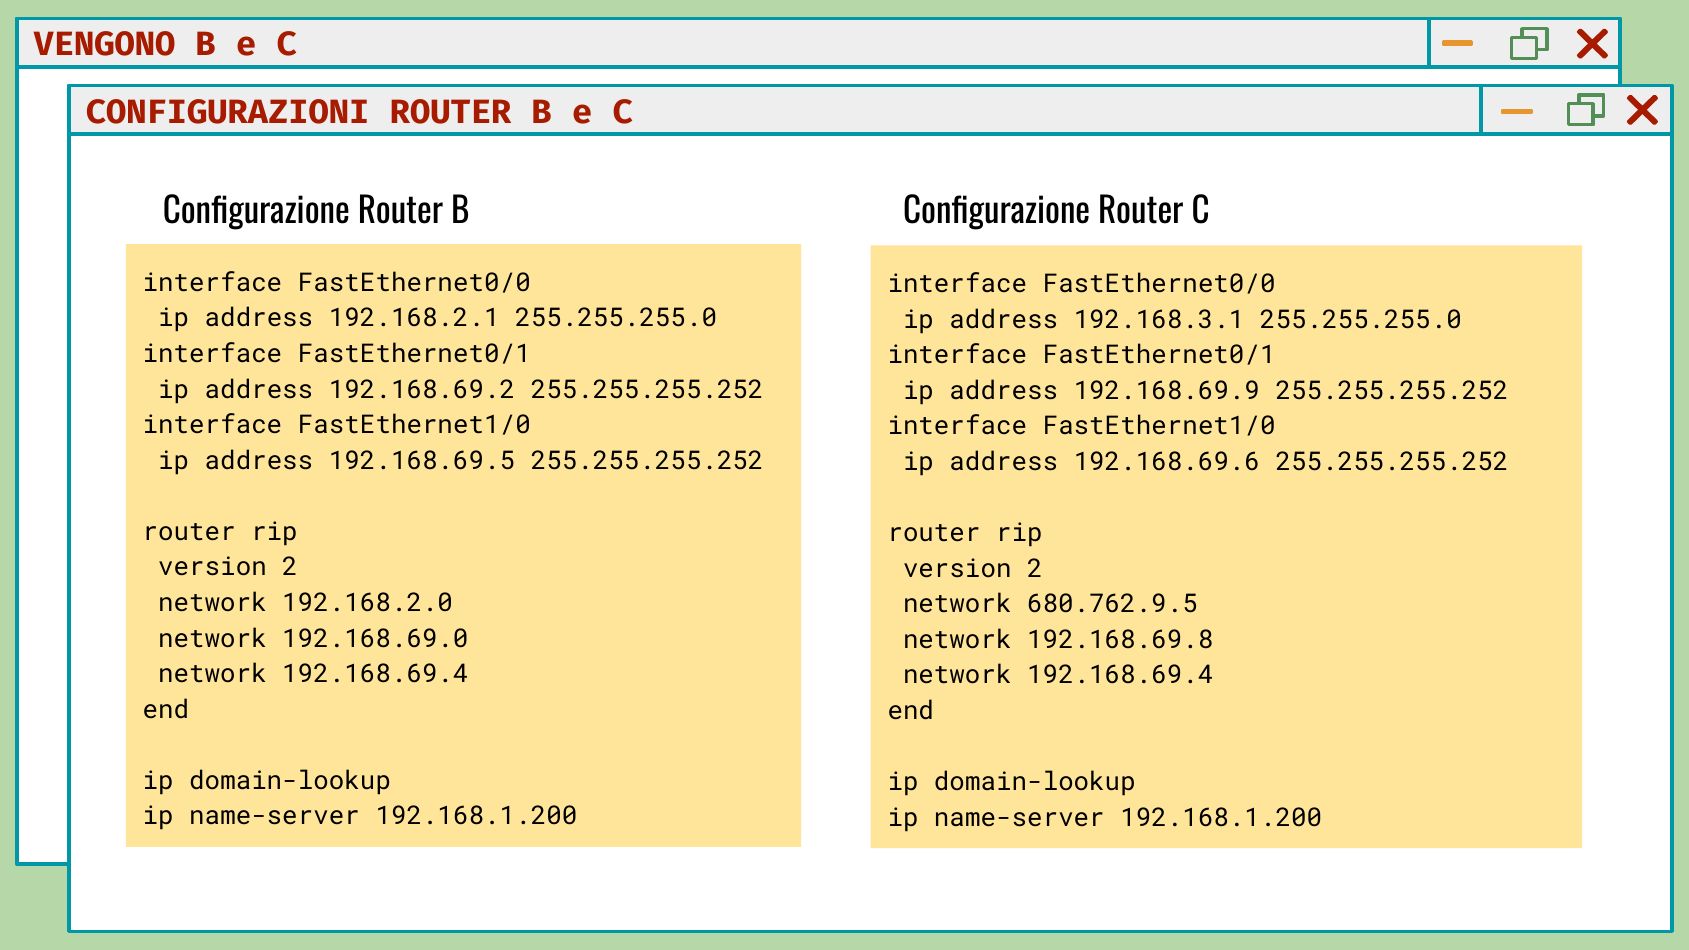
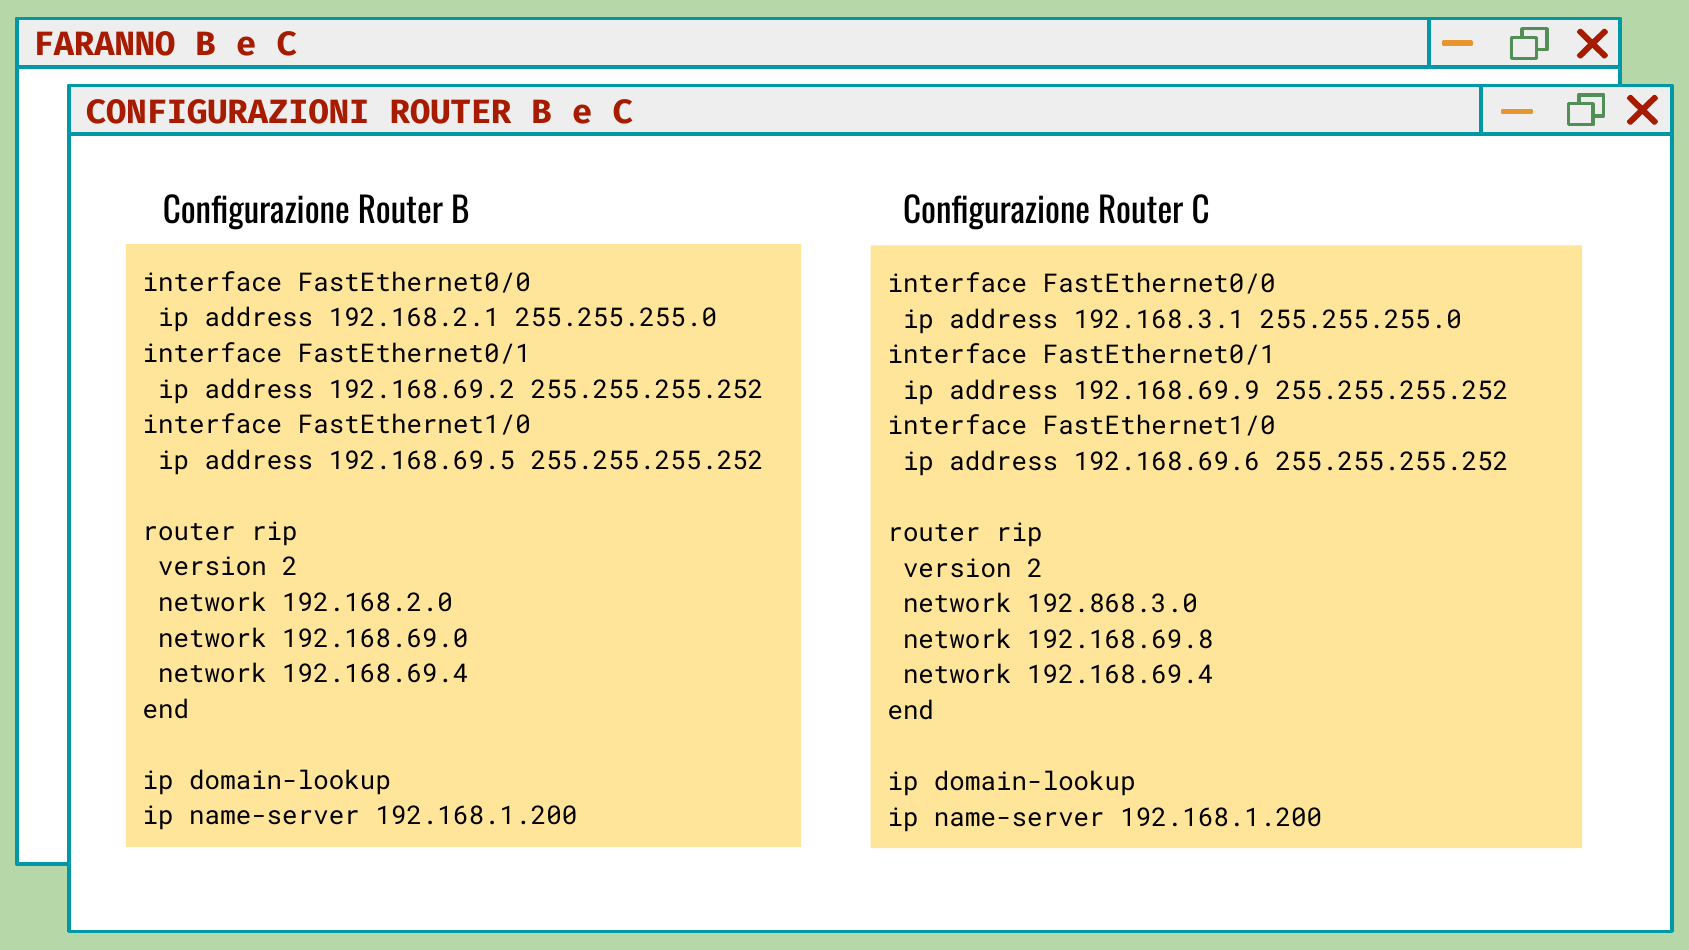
VENGONO: VENGONO -> FARANNO (104, 45)
680.762.9.5: 680.762.9.5 -> 192.868.3.0 (1112, 604)
